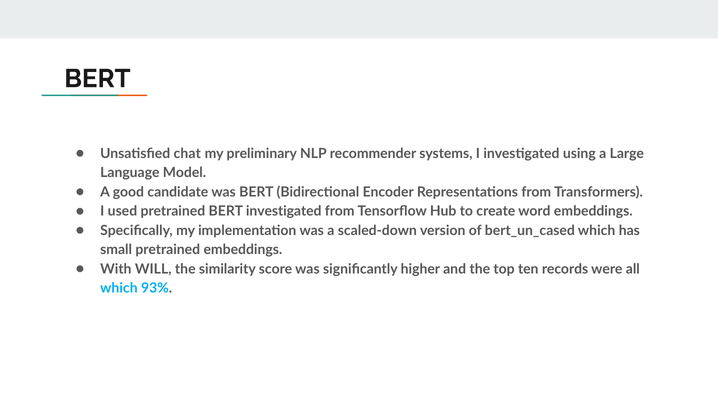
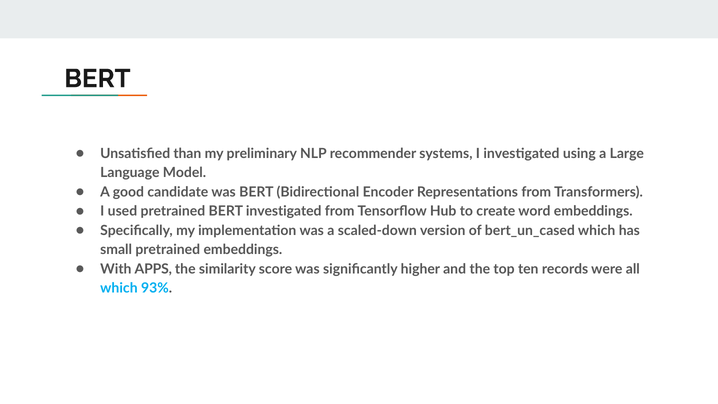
chat: chat -> than (187, 153)
WILL: WILL -> APPS (153, 269)
